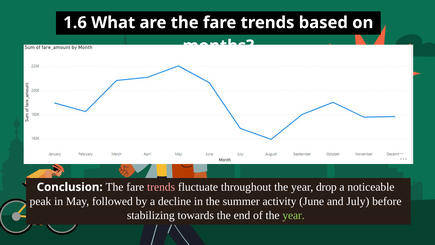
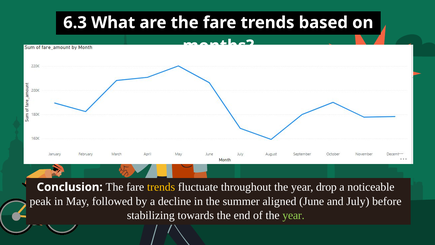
1.6: 1.6 -> 6.3 (75, 23)
trends colour: pink -> yellow (161, 187)
activity: activity -> aligned (279, 201)
